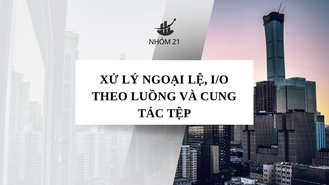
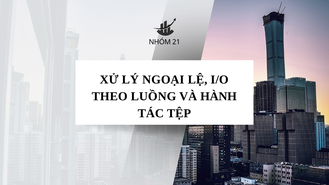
CUNG: CUNG -> HÀNH (219, 96)
